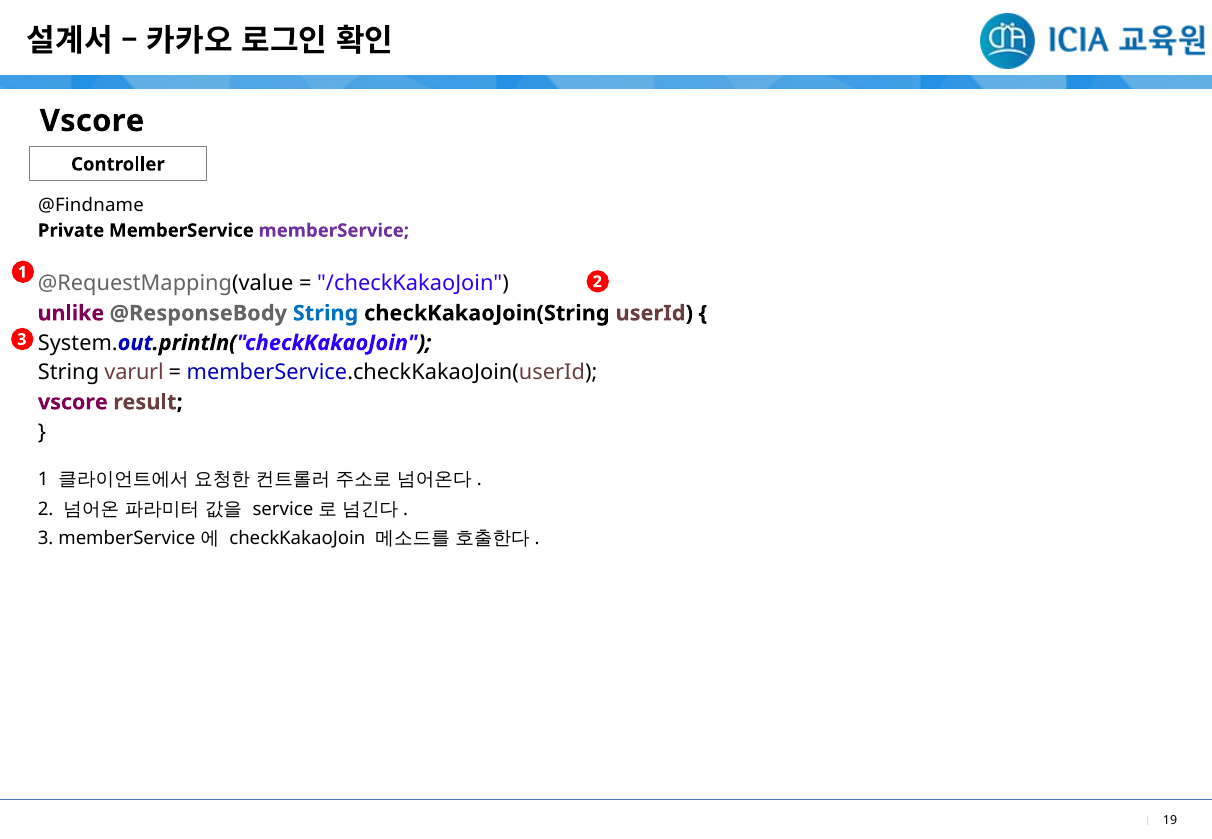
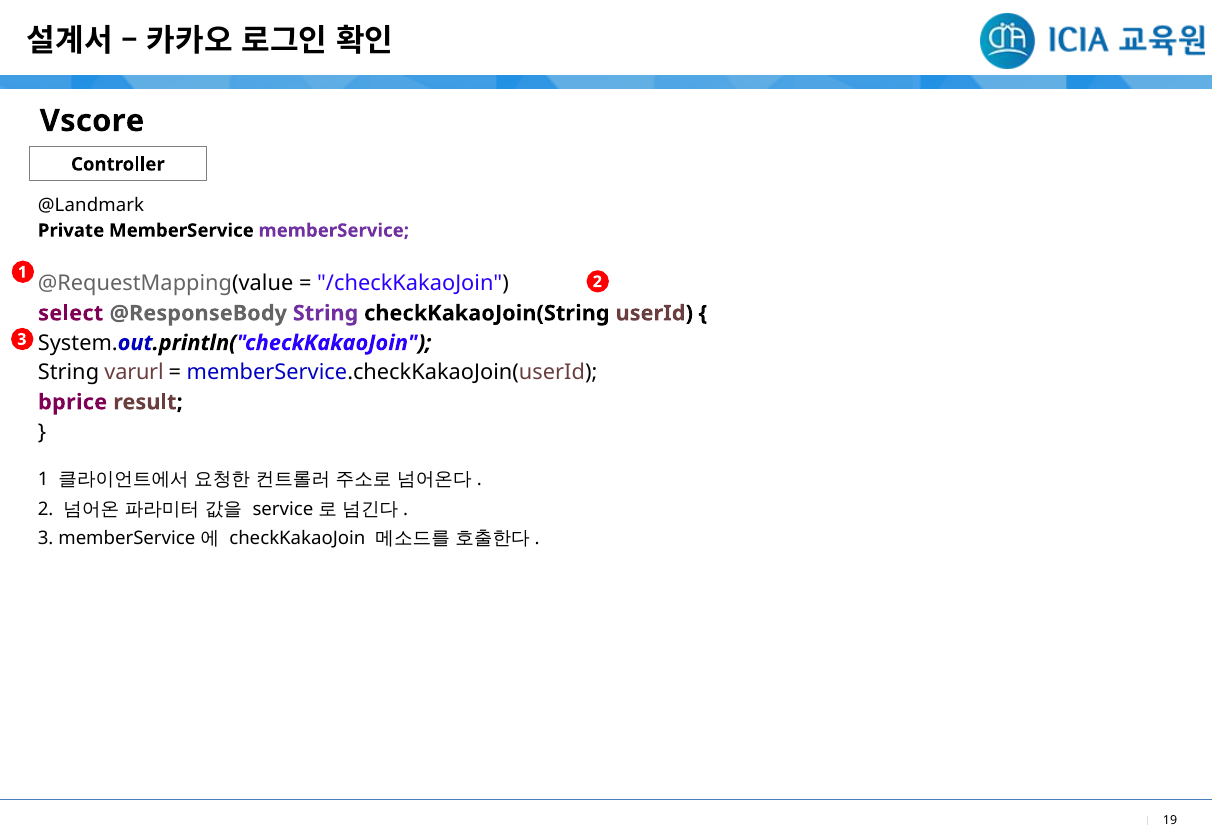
@Findname: @Findname -> @Landmark (91, 205)
unlike: unlike -> select (71, 313)
String colour: blue -> purple (326, 313)
vscore: vscore -> bprice (73, 402)
